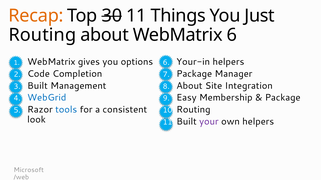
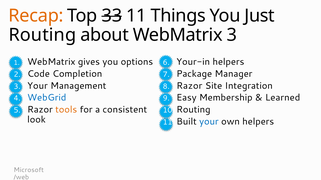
30: 30 -> 33 (112, 16)
WebMatrix 6: 6 -> 3 (232, 35)
Built: Built -> Your (37, 86)
About: About -> Razor (189, 86)
Package: Package -> Learned (283, 98)
tools colour: blue -> orange (66, 110)
your colour: purple -> blue (209, 122)
